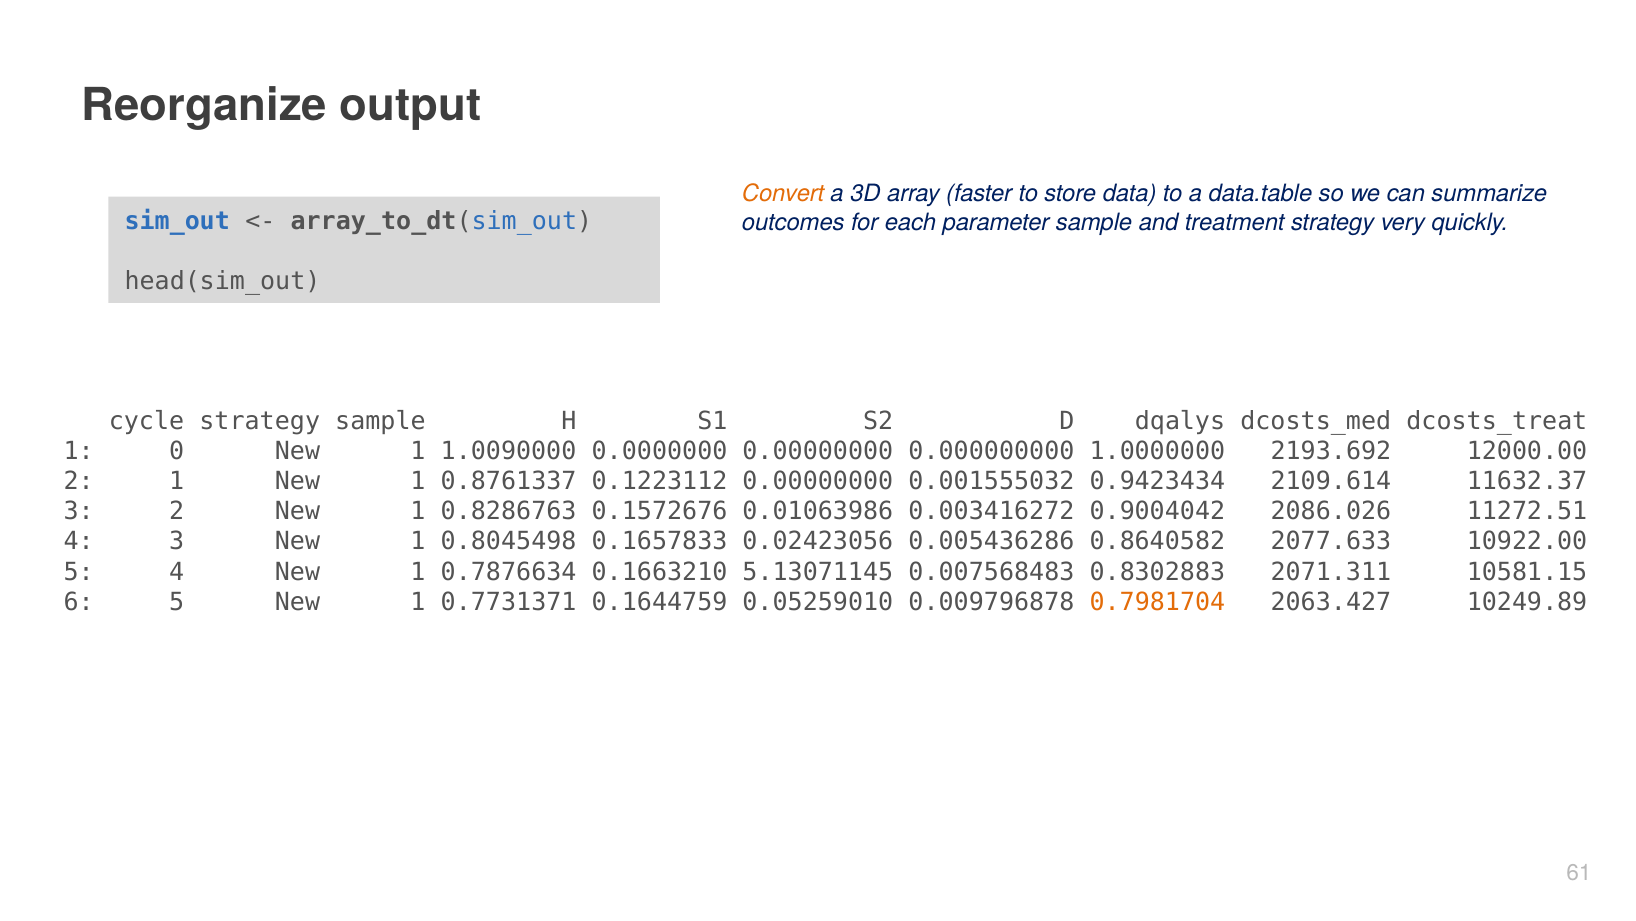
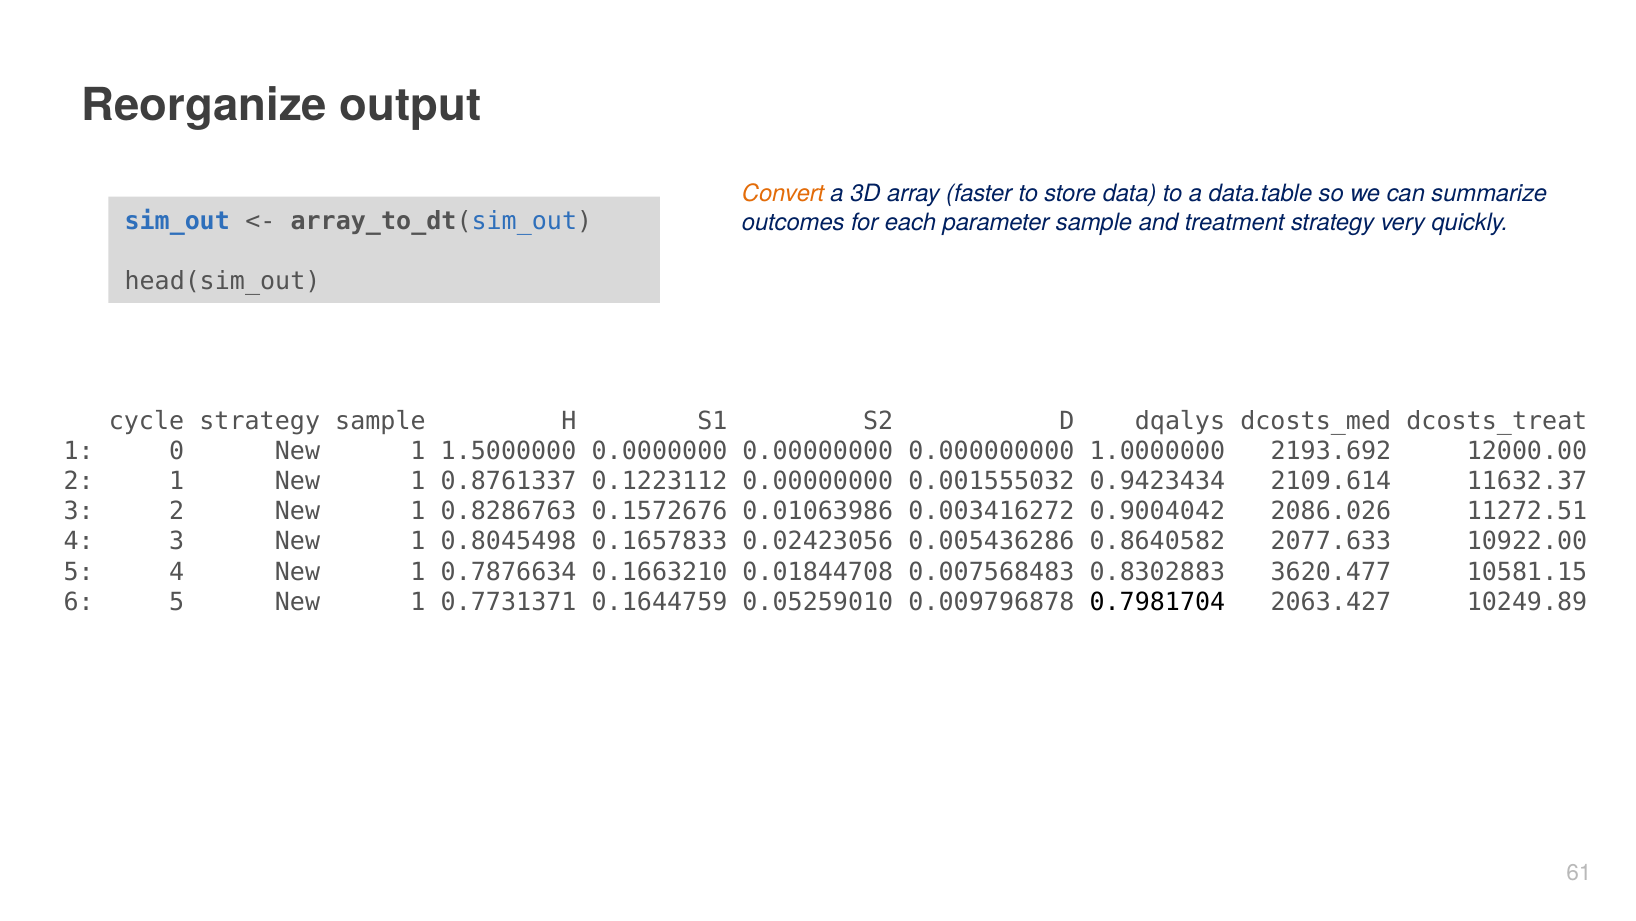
1.0090000: 1.0090000 -> 1.5000000 (509, 451)
5.13071145: 5.13071145 -> 0.01844708 (818, 571)
2071.311: 2071.311 -> 3620.477 (1331, 571)
0.7981704 colour: orange -> black (1157, 601)
